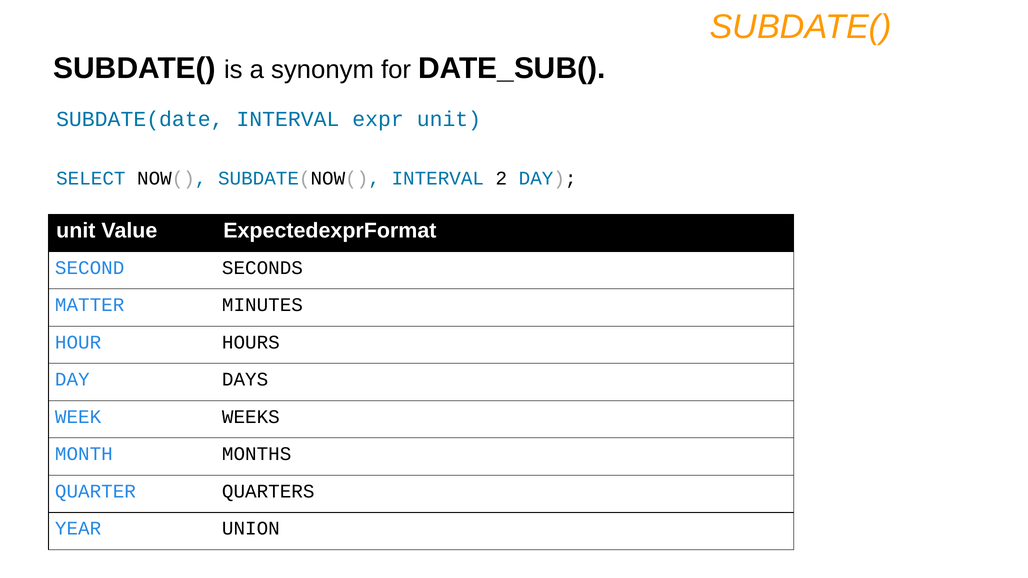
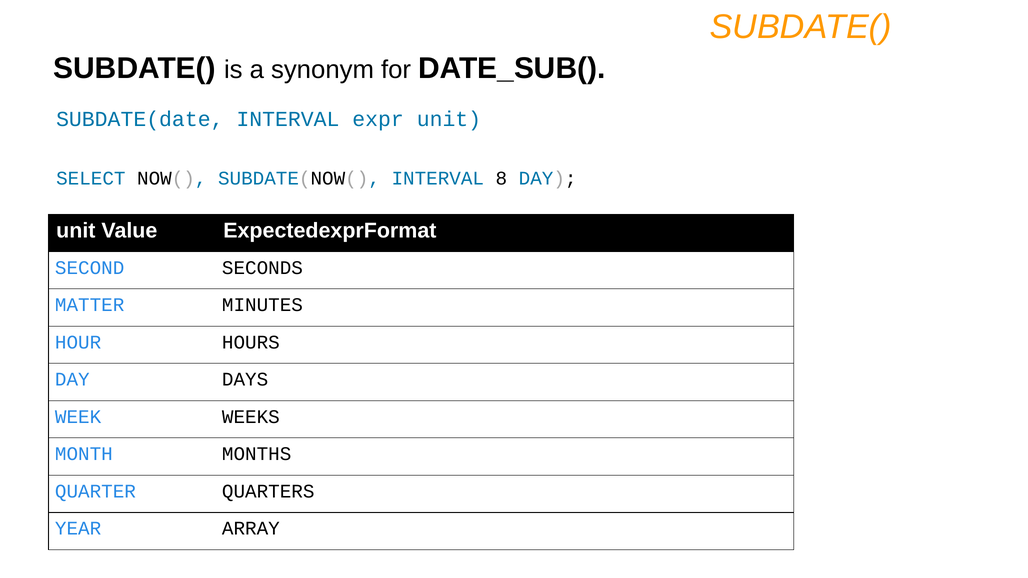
2: 2 -> 8 (501, 178)
UNION: UNION -> ARRAY (251, 529)
